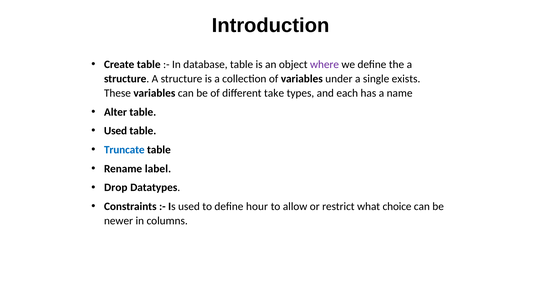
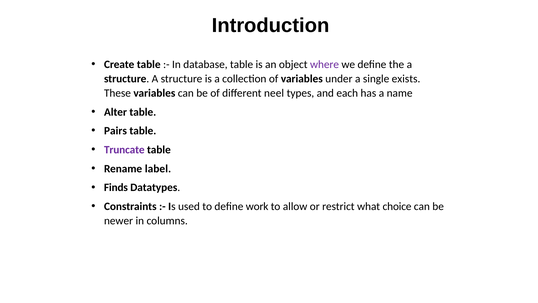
take: take -> neel (274, 93)
Used: Used -> Pairs (115, 131)
Truncate colour: blue -> purple (124, 150)
Drop: Drop -> Finds (116, 187)
hour: hour -> work (257, 206)
